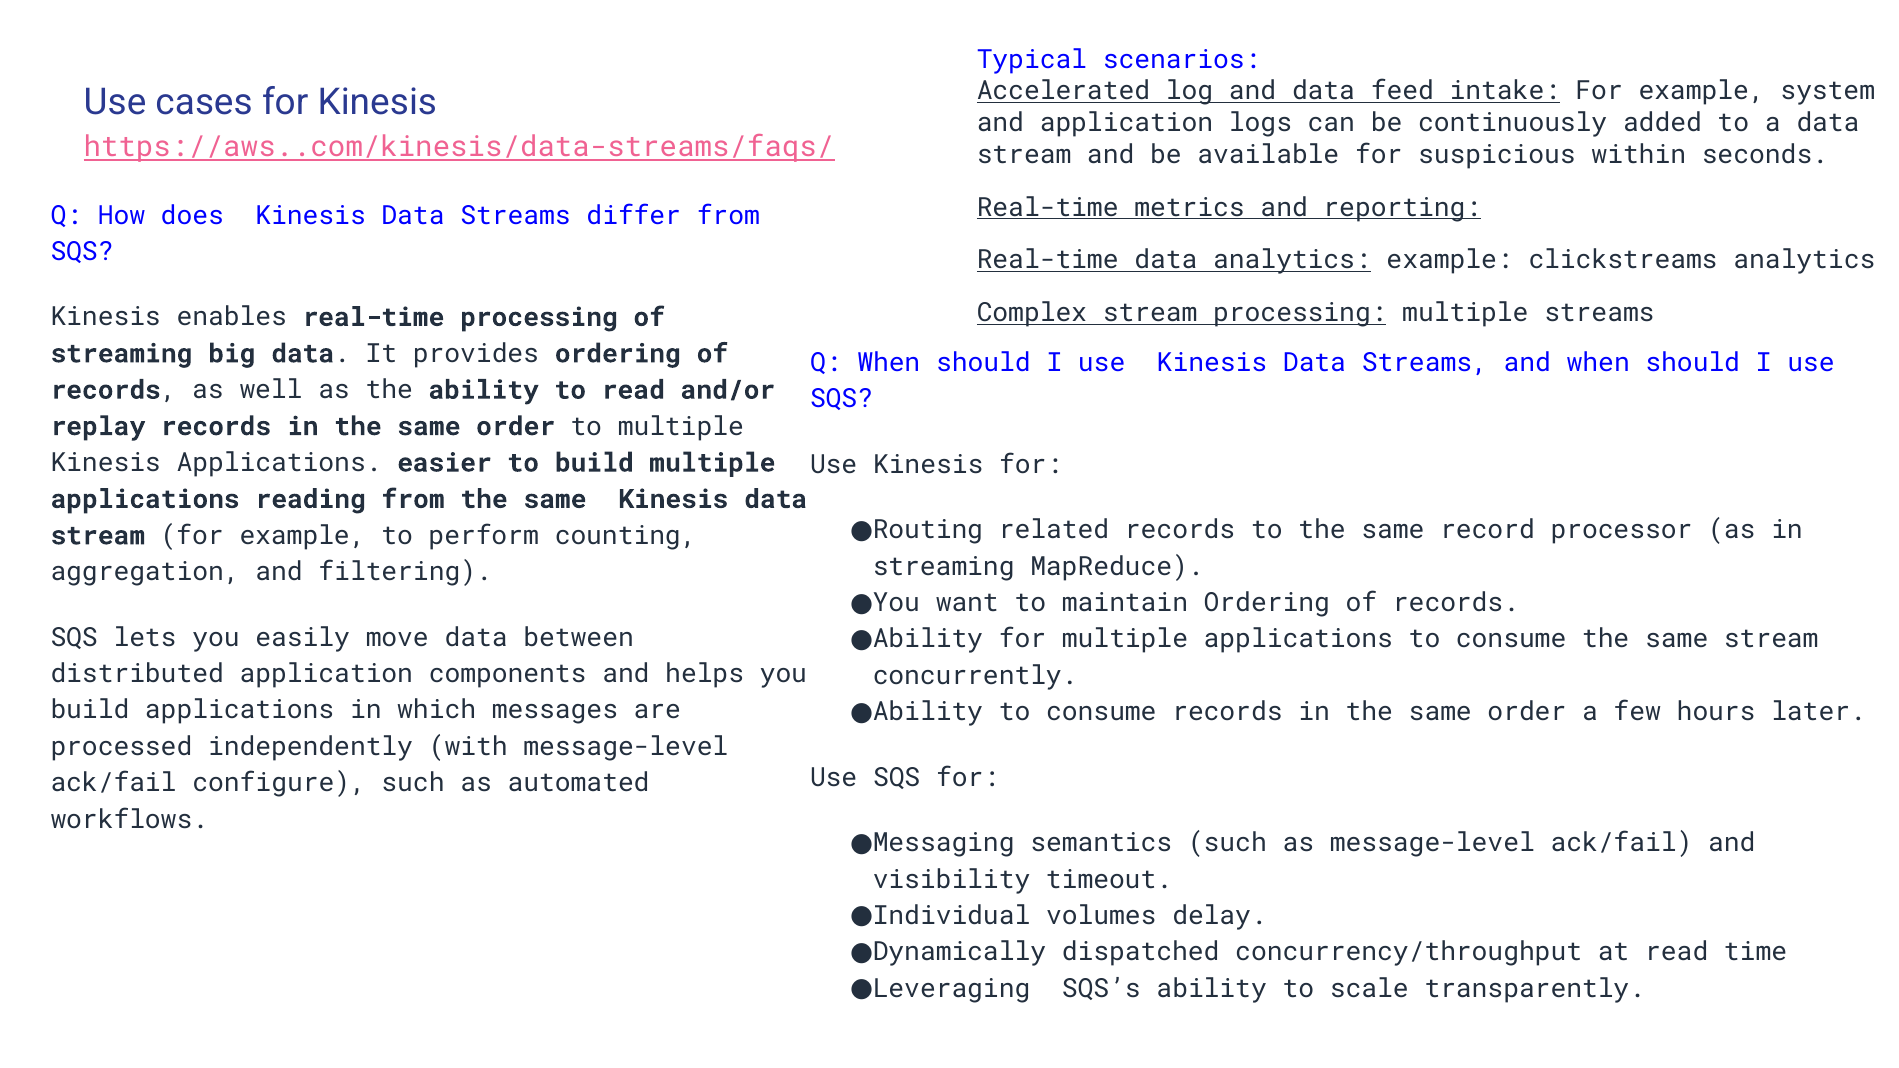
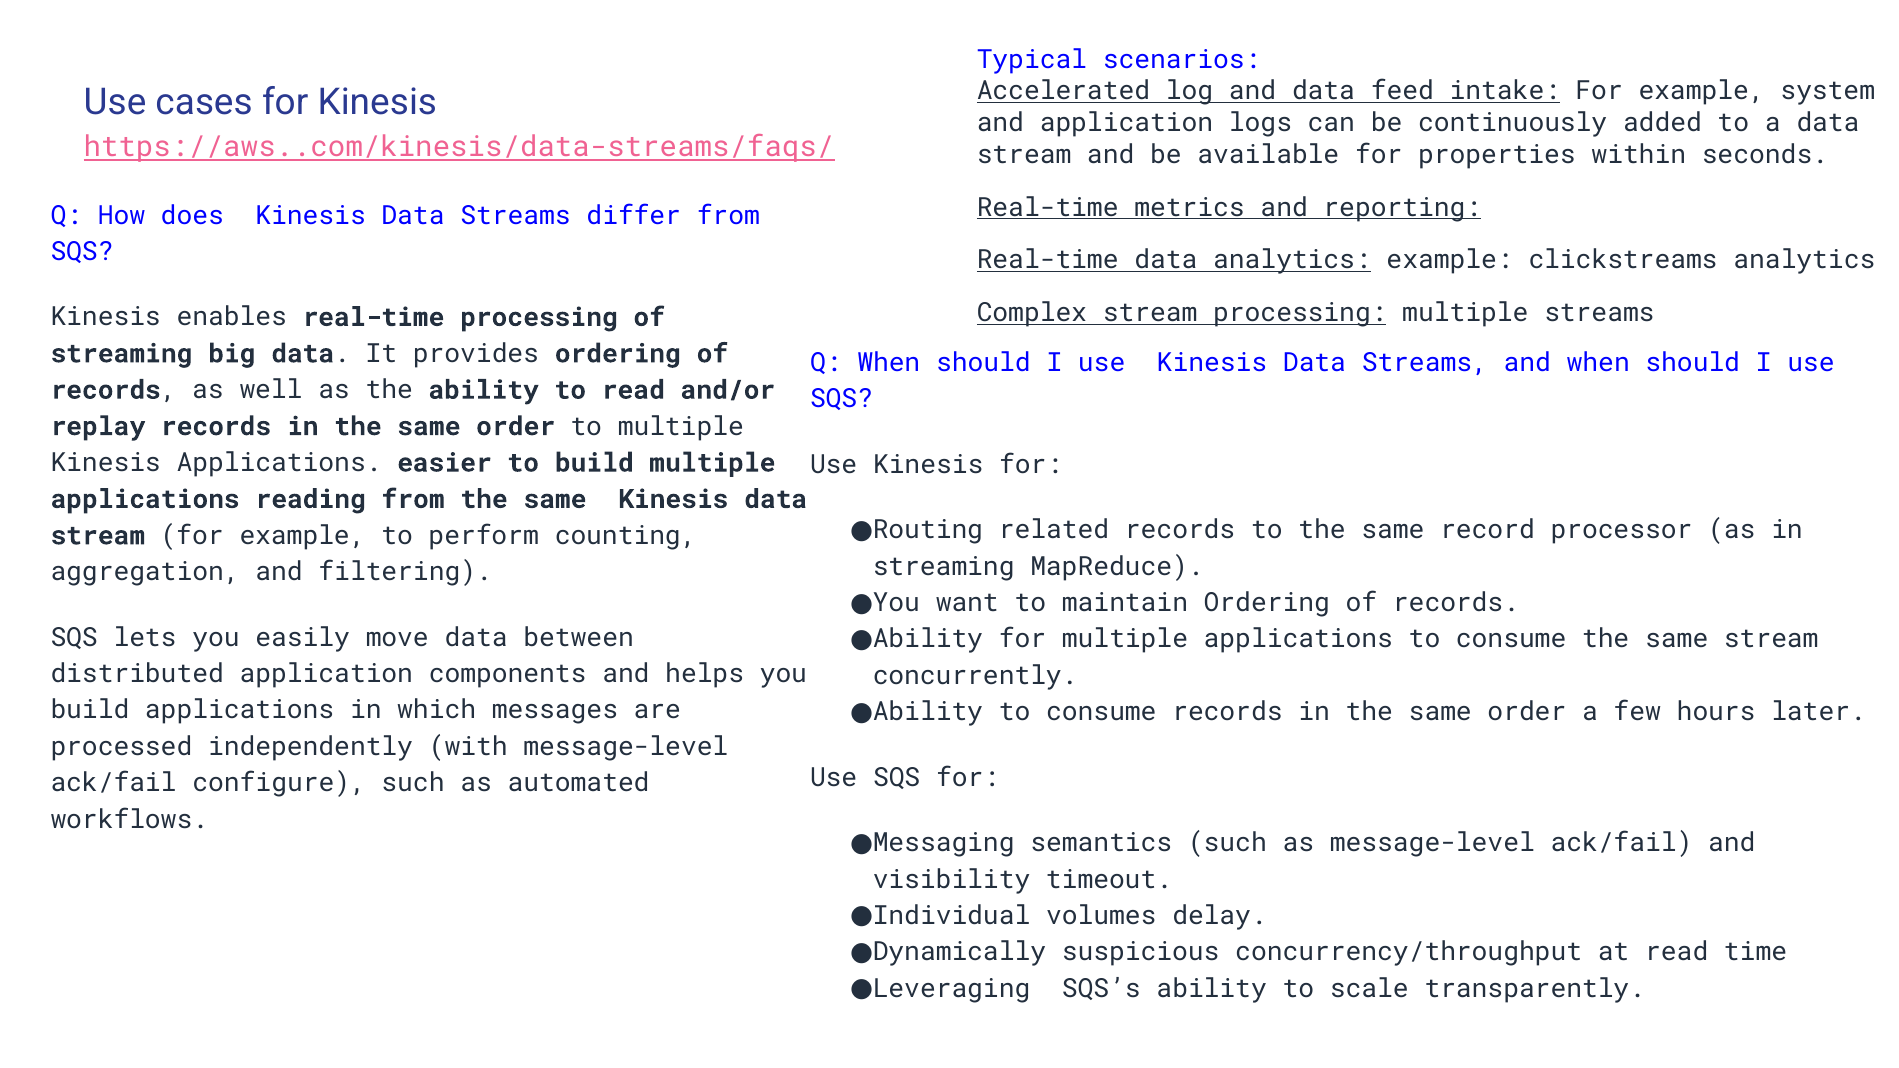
suspicious: suspicious -> properties (1497, 155)
dispatched: dispatched -> suspicious (1141, 952)
